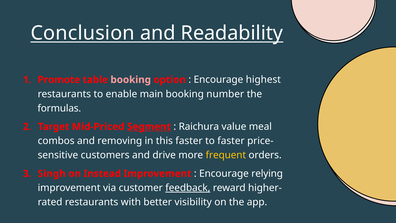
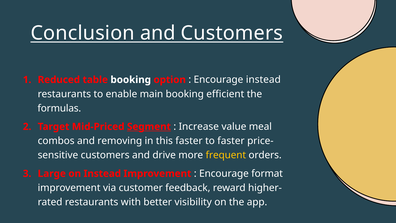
and Readability: Readability -> Customers (232, 33)
Promote: Promote -> Reduced (59, 80)
booking colour: pink -> white (131, 80)
Encourage highest: highest -> instead (263, 80)
number: number -> efficient (225, 94)
Raichura: Raichura -> Increase (199, 127)
Singh: Singh -> Large (52, 173)
relying: relying -> format (267, 173)
feedback underline: present -> none (188, 188)
